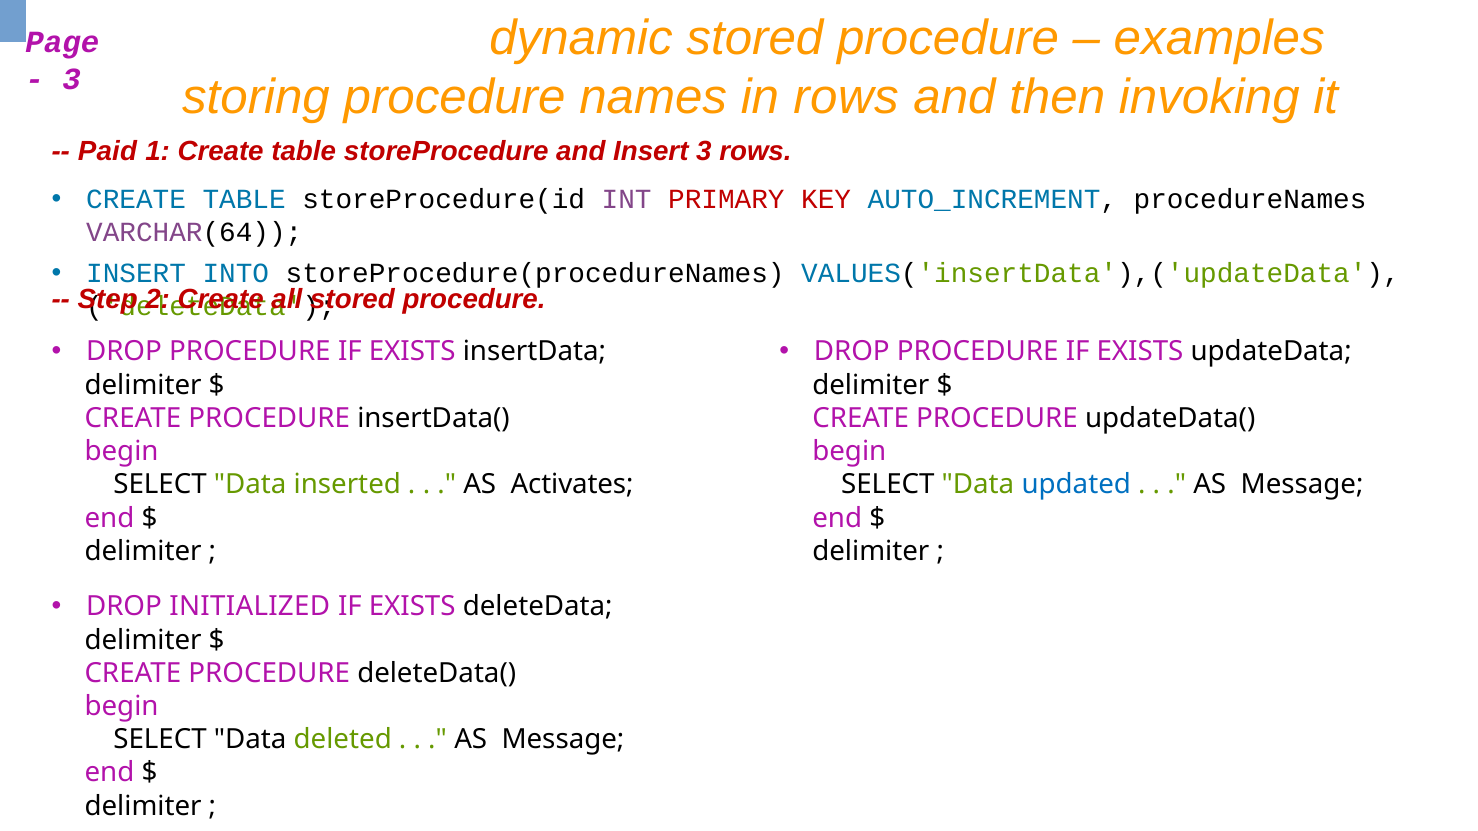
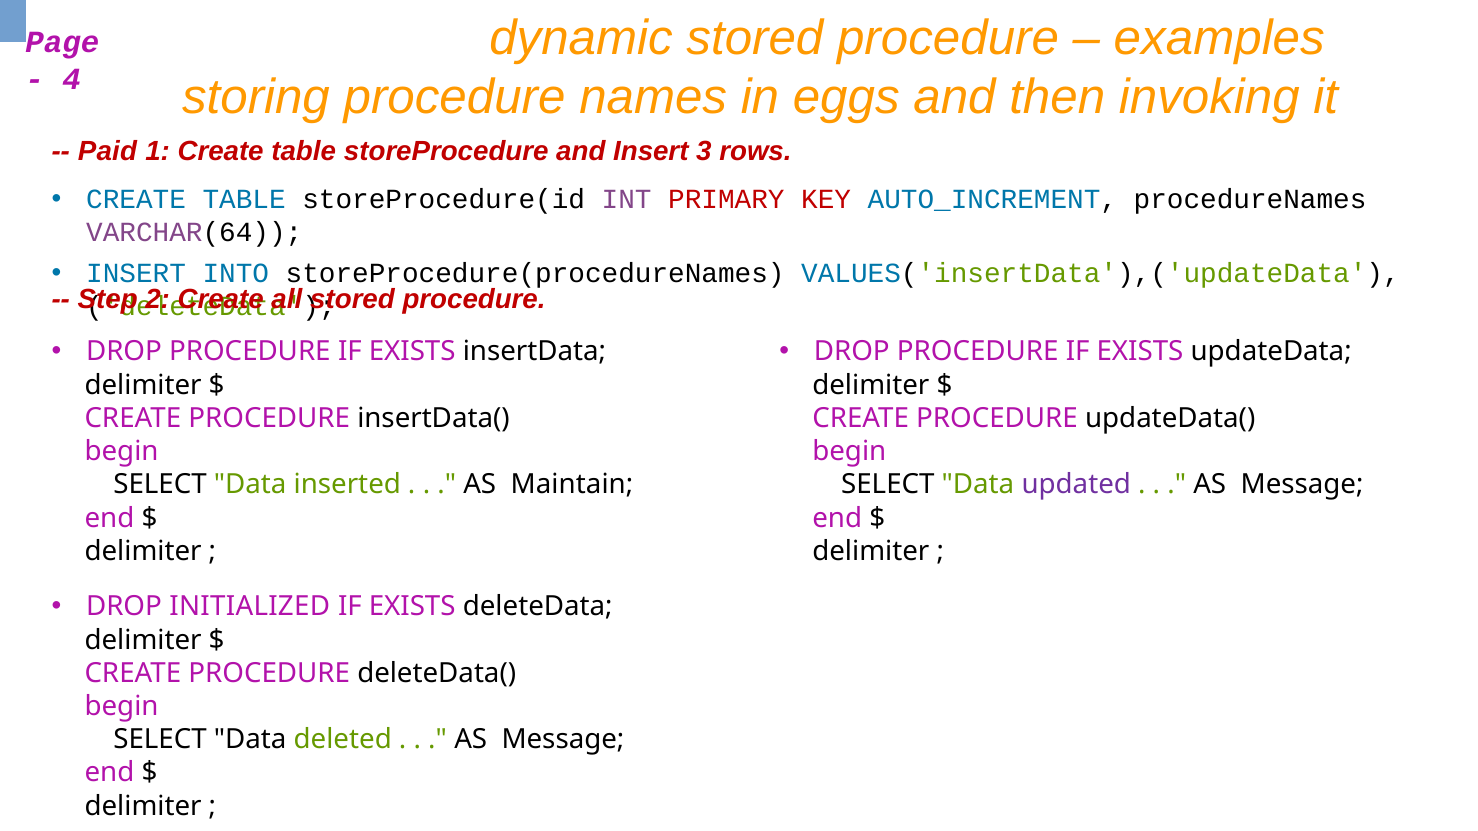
3: 3 -> 4 (72, 79)
in rows: rows -> eggs (846, 98)
Activates: Activates -> Maintain (572, 485)
updated colour: blue -> purple (1076, 485)
